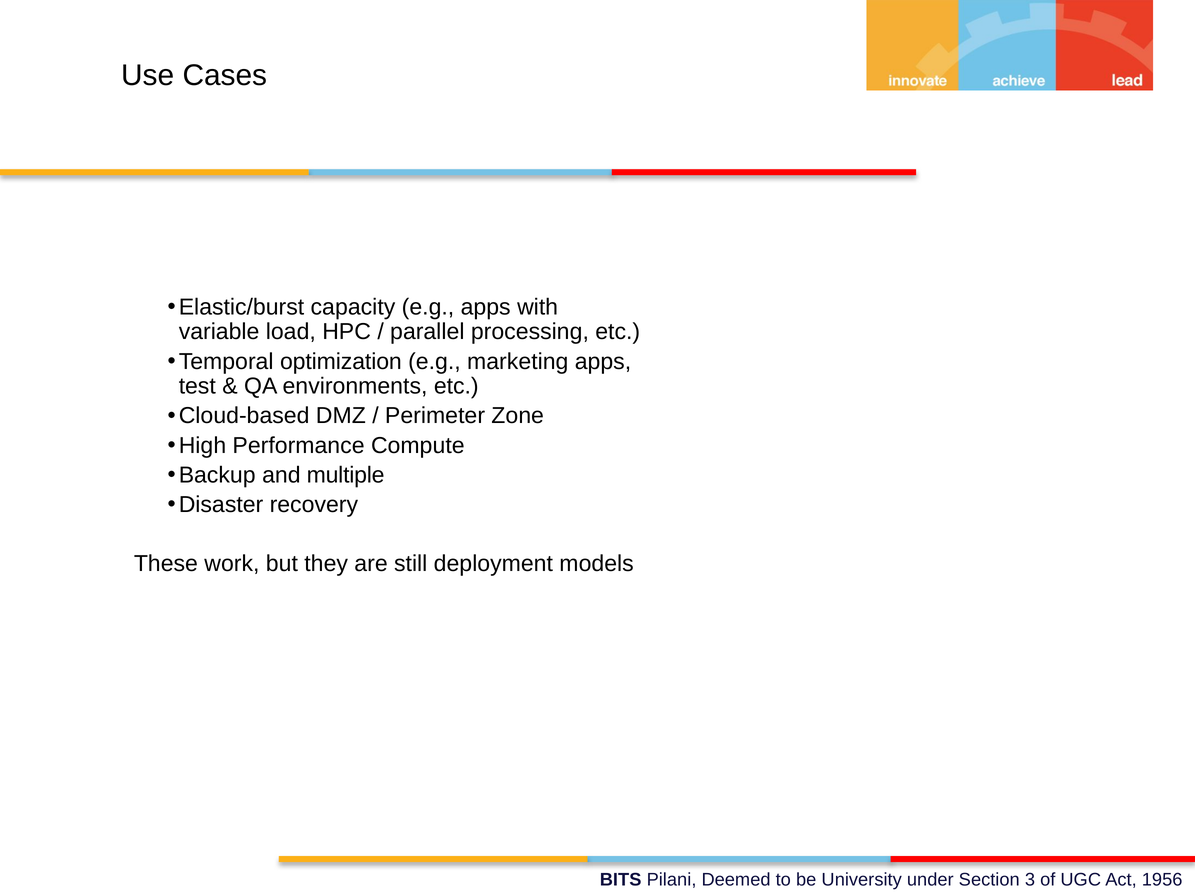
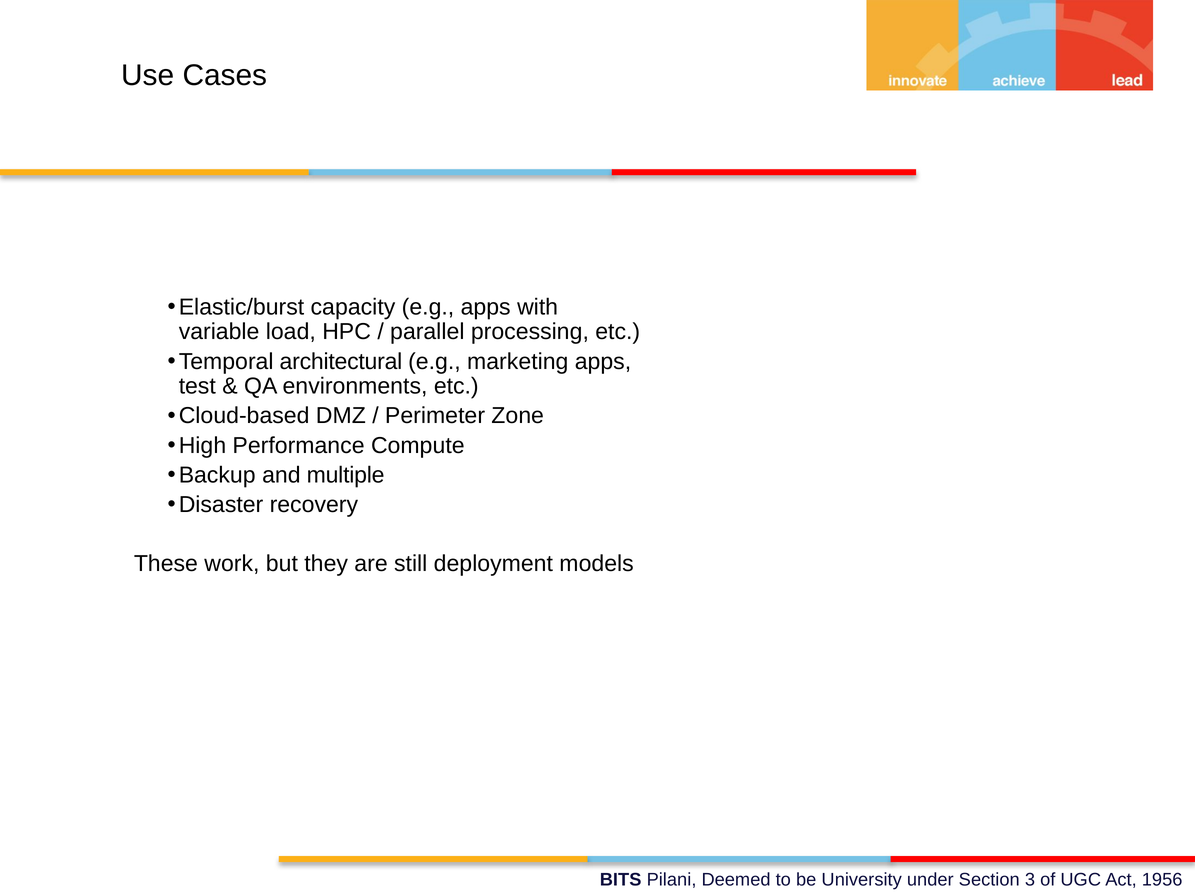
optimization: optimization -> architectural (341, 362)
